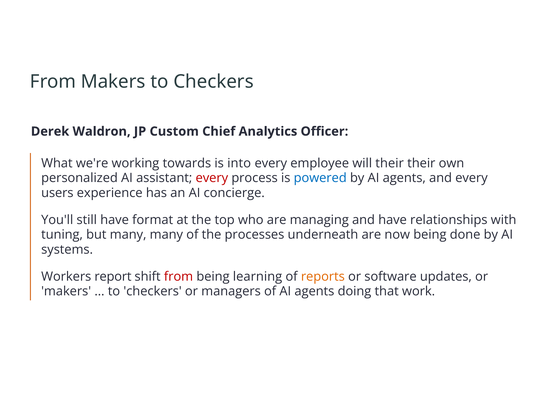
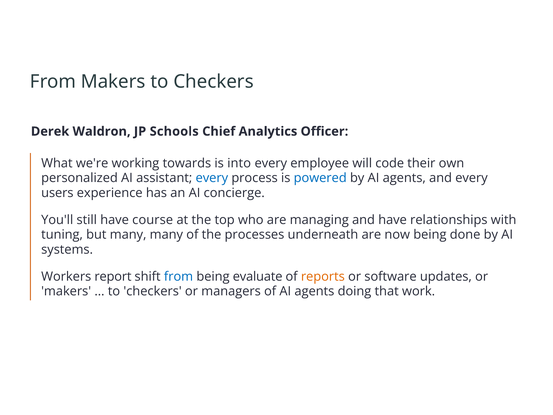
Custom: Custom -> Schools (174, 131)
will their: their -> code (390, 163)
every colour: red -> blue (212, 178)
format: format -> course (153, 220)
from colour: red -> blue (179, 276)
learning: learning -> evaluate (258, 276)
